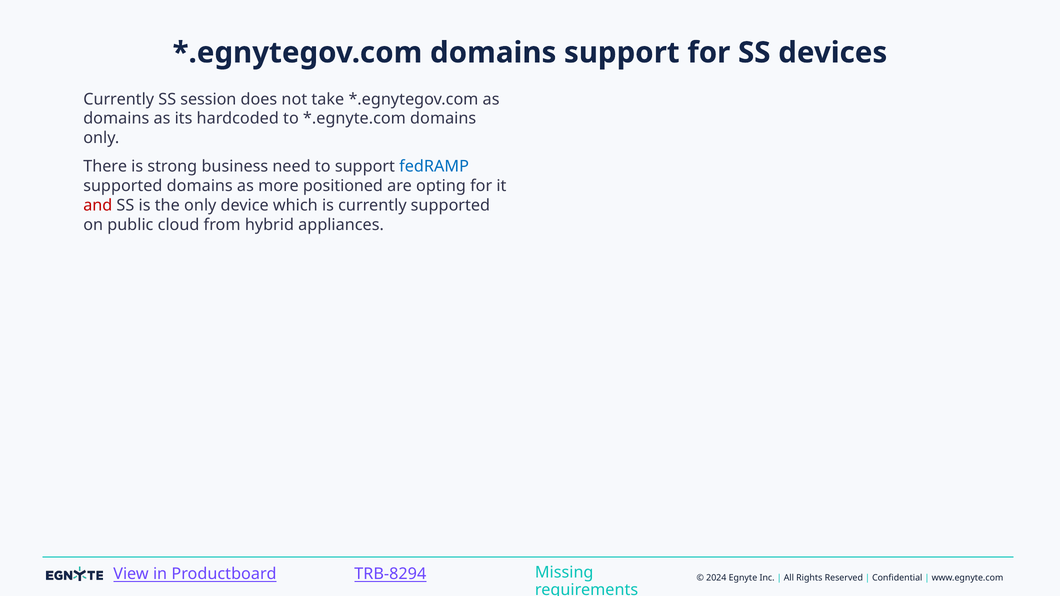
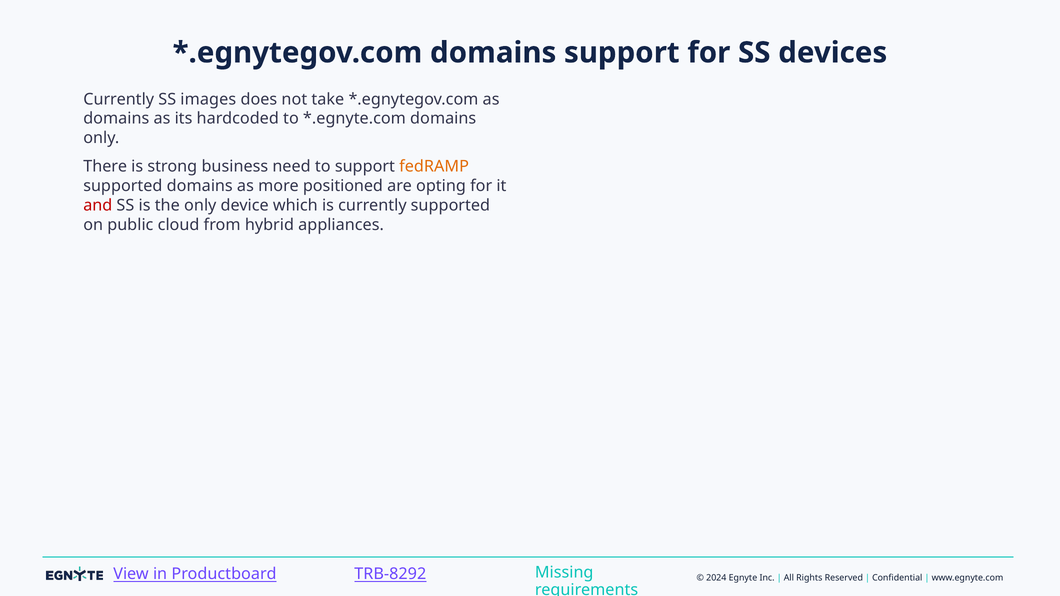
session: session -> images (208, 99)
fedRAMP colour: blue -> orange (434, 166)
TRB-8294: TRB-8294 -> TRB-8292 (390, 574)
